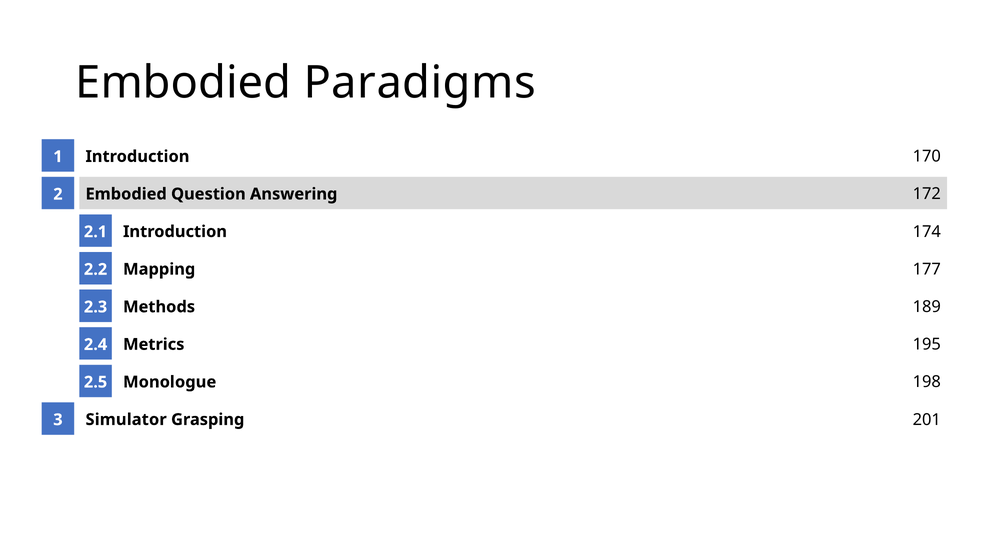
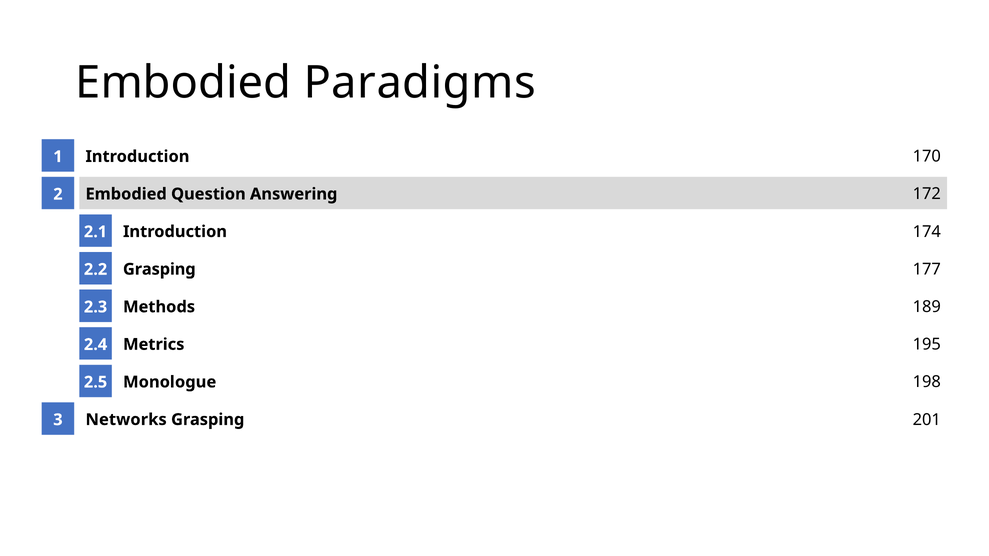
Mapping: Mapping -> Grasping (159, 269)
Simulator: Simulator -> Networks (126, 420)
